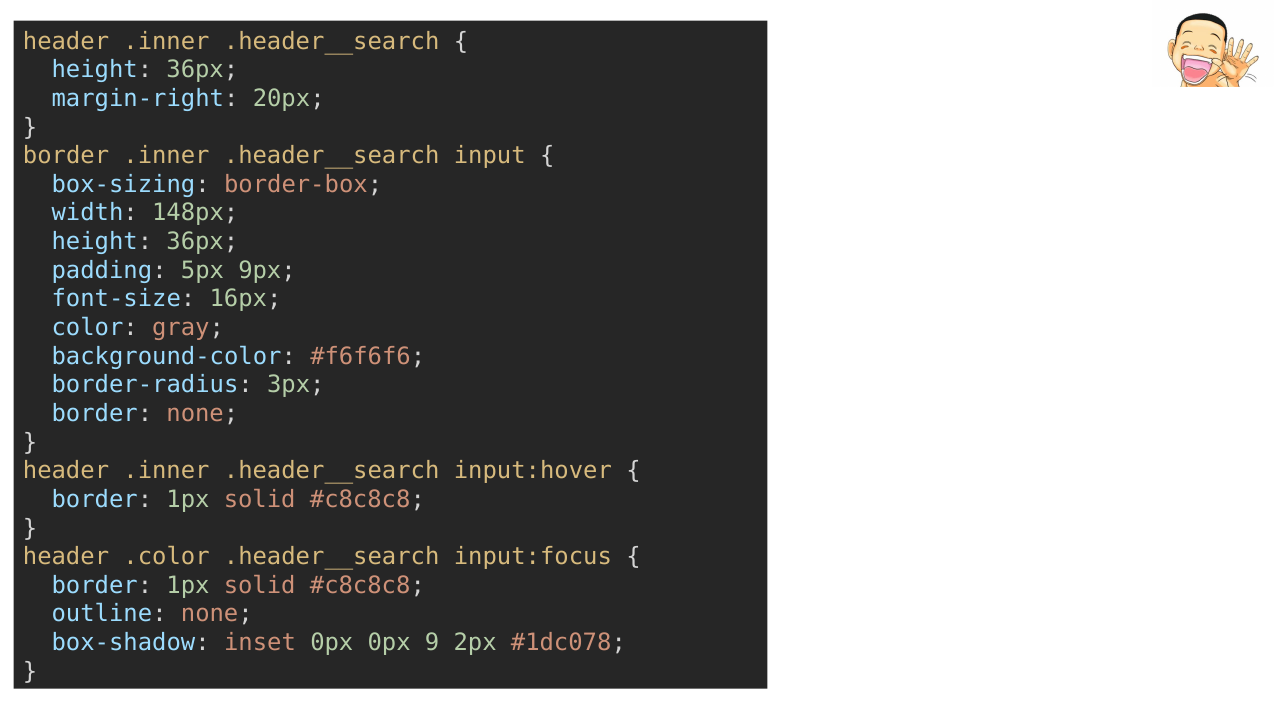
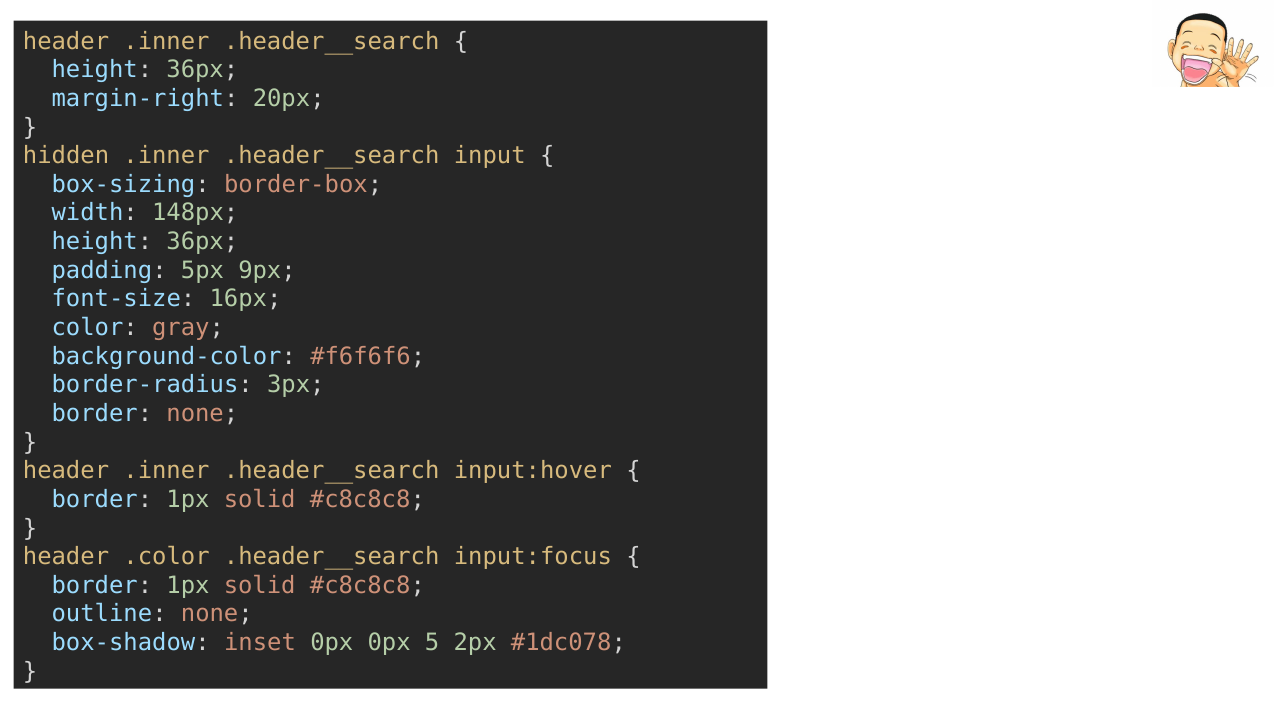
border: border -> hidden (66, 156)
9: 9 -> 5 (432, 643)
